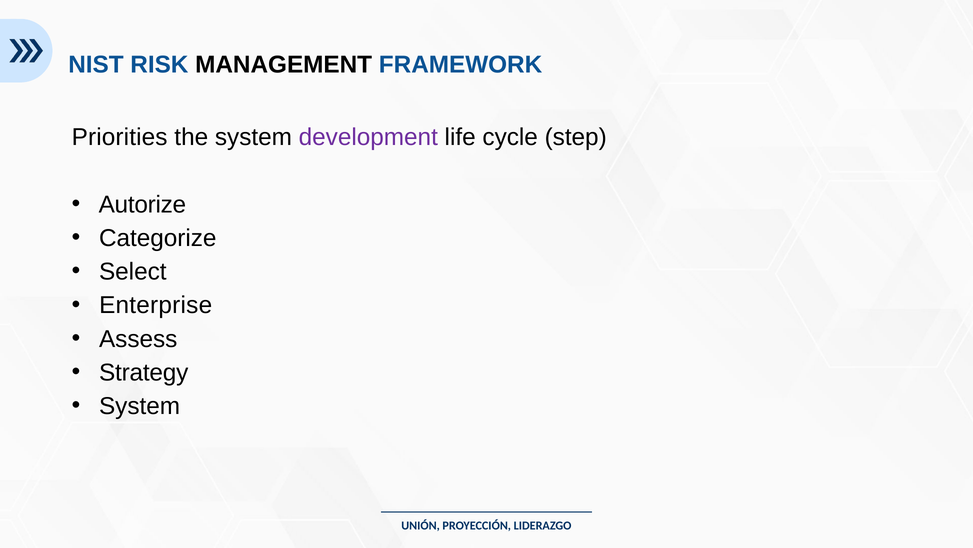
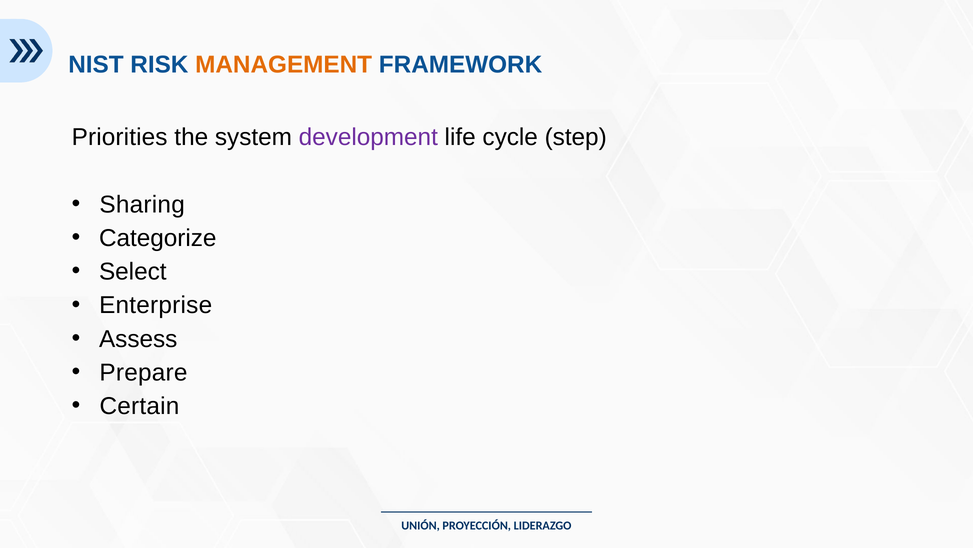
MANAGEMENT colour: black -> orange (284, 65)
Autorize: Autorize -> Sharing (142, 204)
Strategy: Strategy -> Prepare (143, 372)
System: System -> Certain (139, 406)
